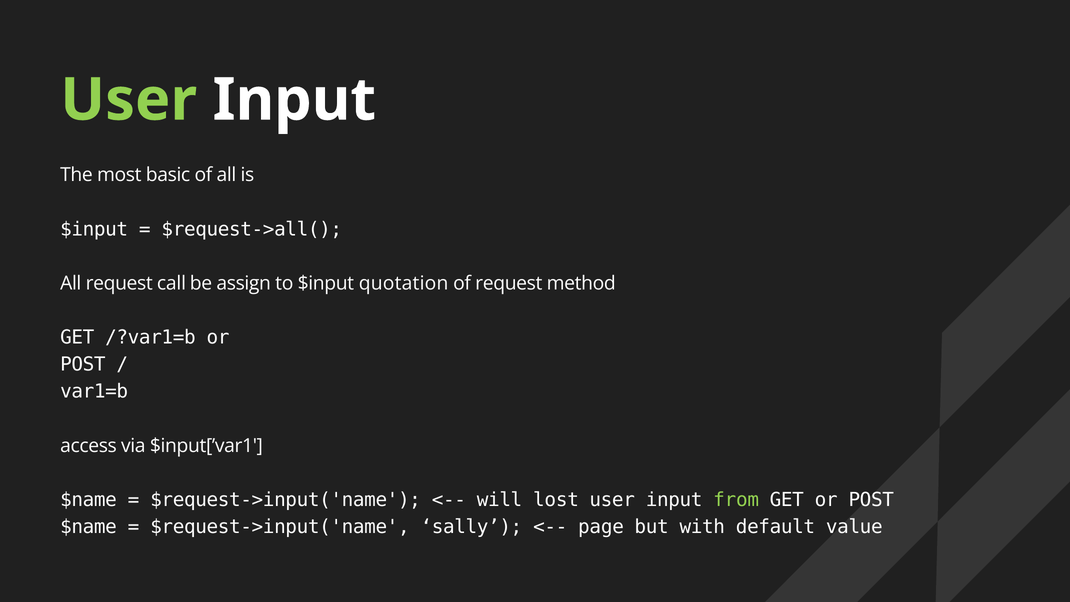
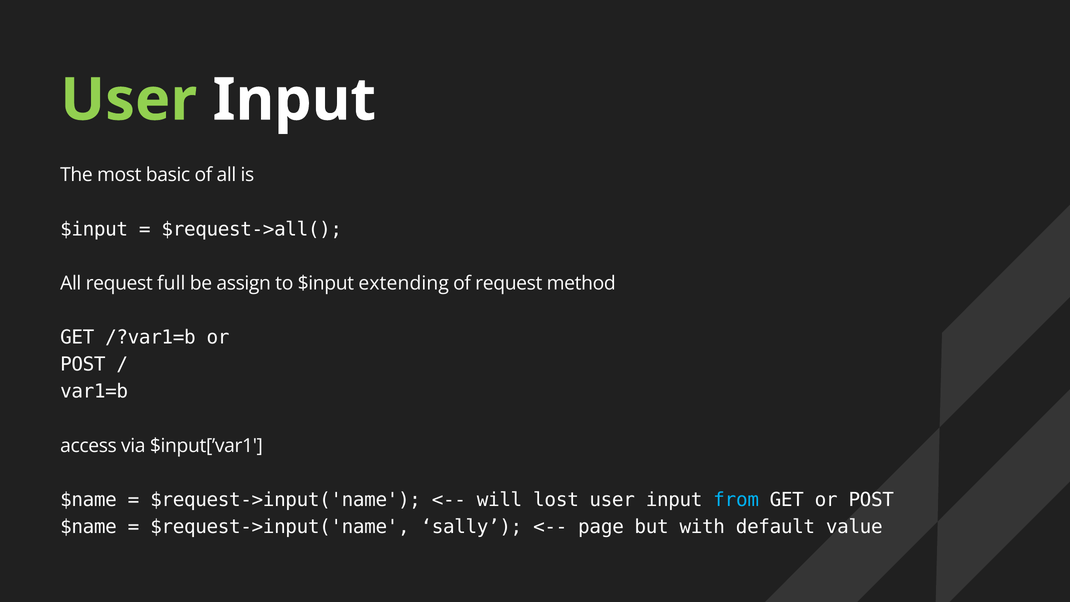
call: call -> full (171, 283)
quotation: quotation -> extending (404, 283)
from colour: light green -> light blue (736, 500)
